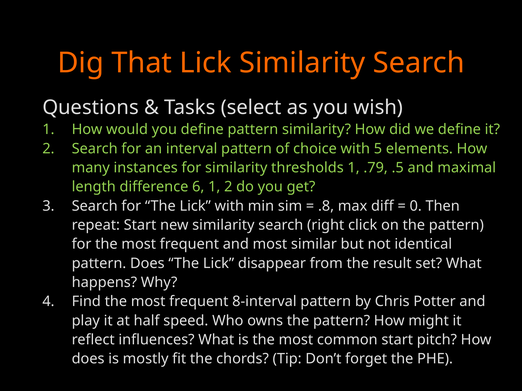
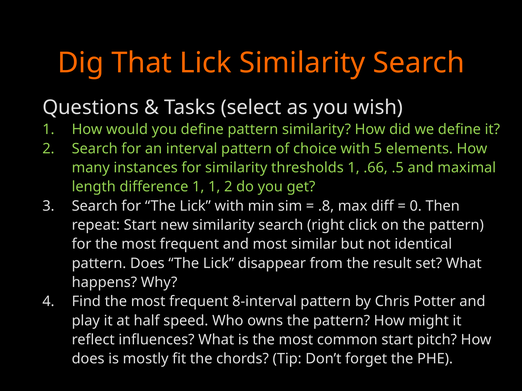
.79: .79 -> .66 (376, 168)
difference 6: 6 -> 1 (198, 187)
